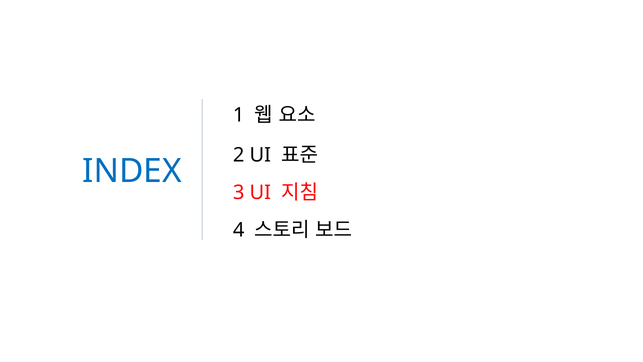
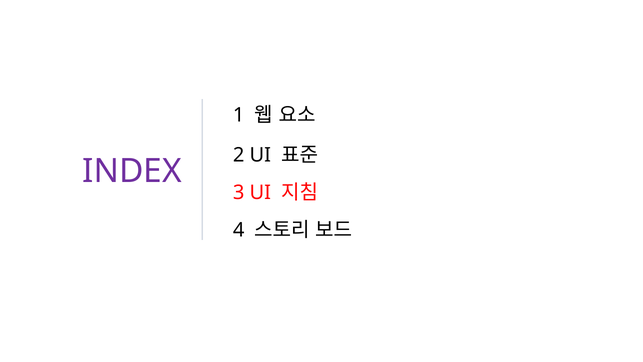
INDEX colour: blue -> purple (132, 171)
